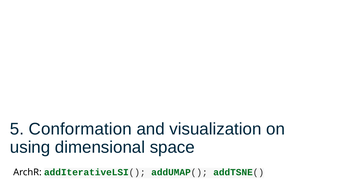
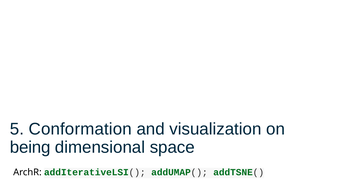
using: using -> being (30, 147)
